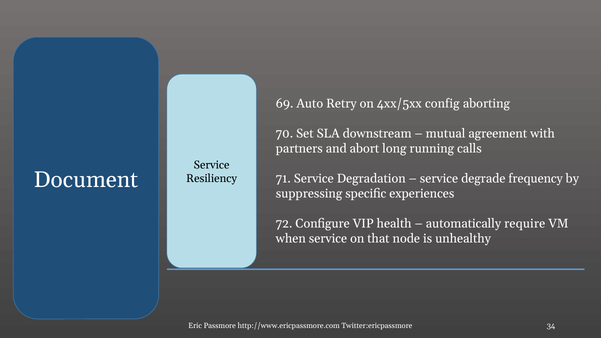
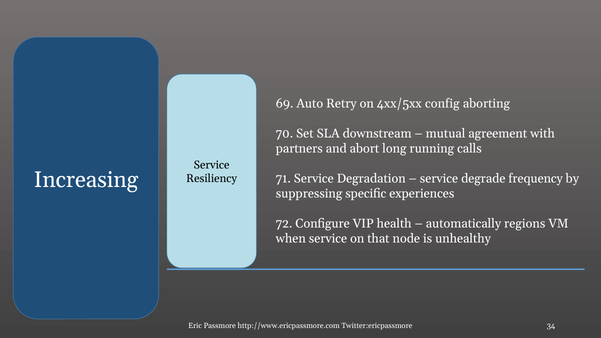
Document: Document -> Increasing (86, 180)
require: require -> regions (525, 224)
